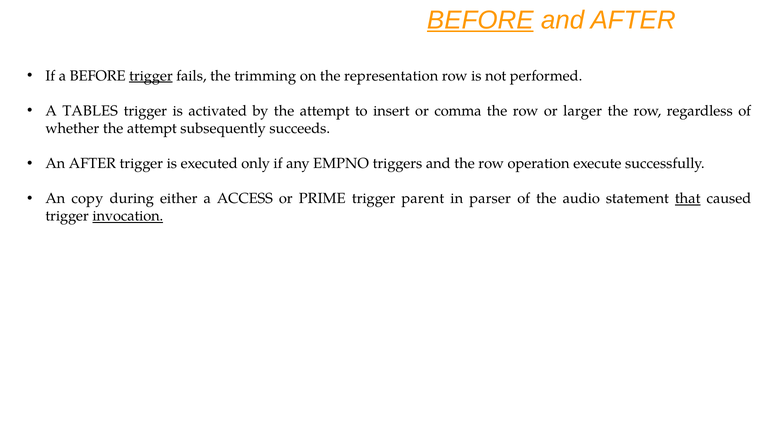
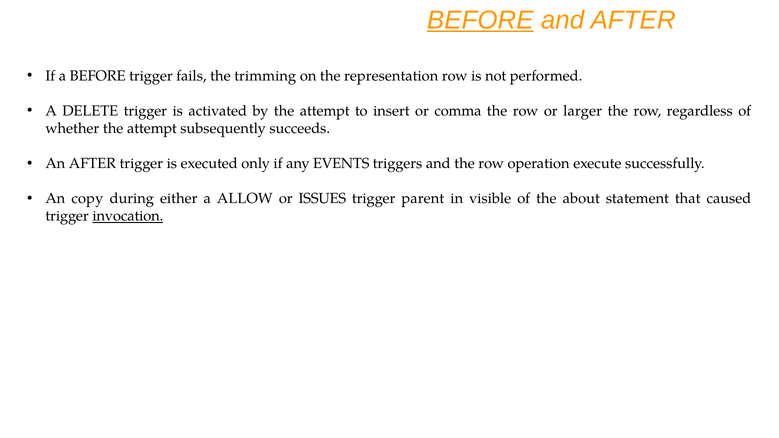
trigger underline: present -> none (151, 76)
TABLES: TABLES -> DELETE (90, 111)
EMPNO: EMPNO -> EVENTS (341, 164)
ACCESS: ACCESS -> ALLOW (245, 199)
PRIME: PRIME -> ISSUES (322, 199)
parser: parser -> visible (490, 199)
audio: audio -> about (581, 199)
that underline: present -> none (688, 199)
